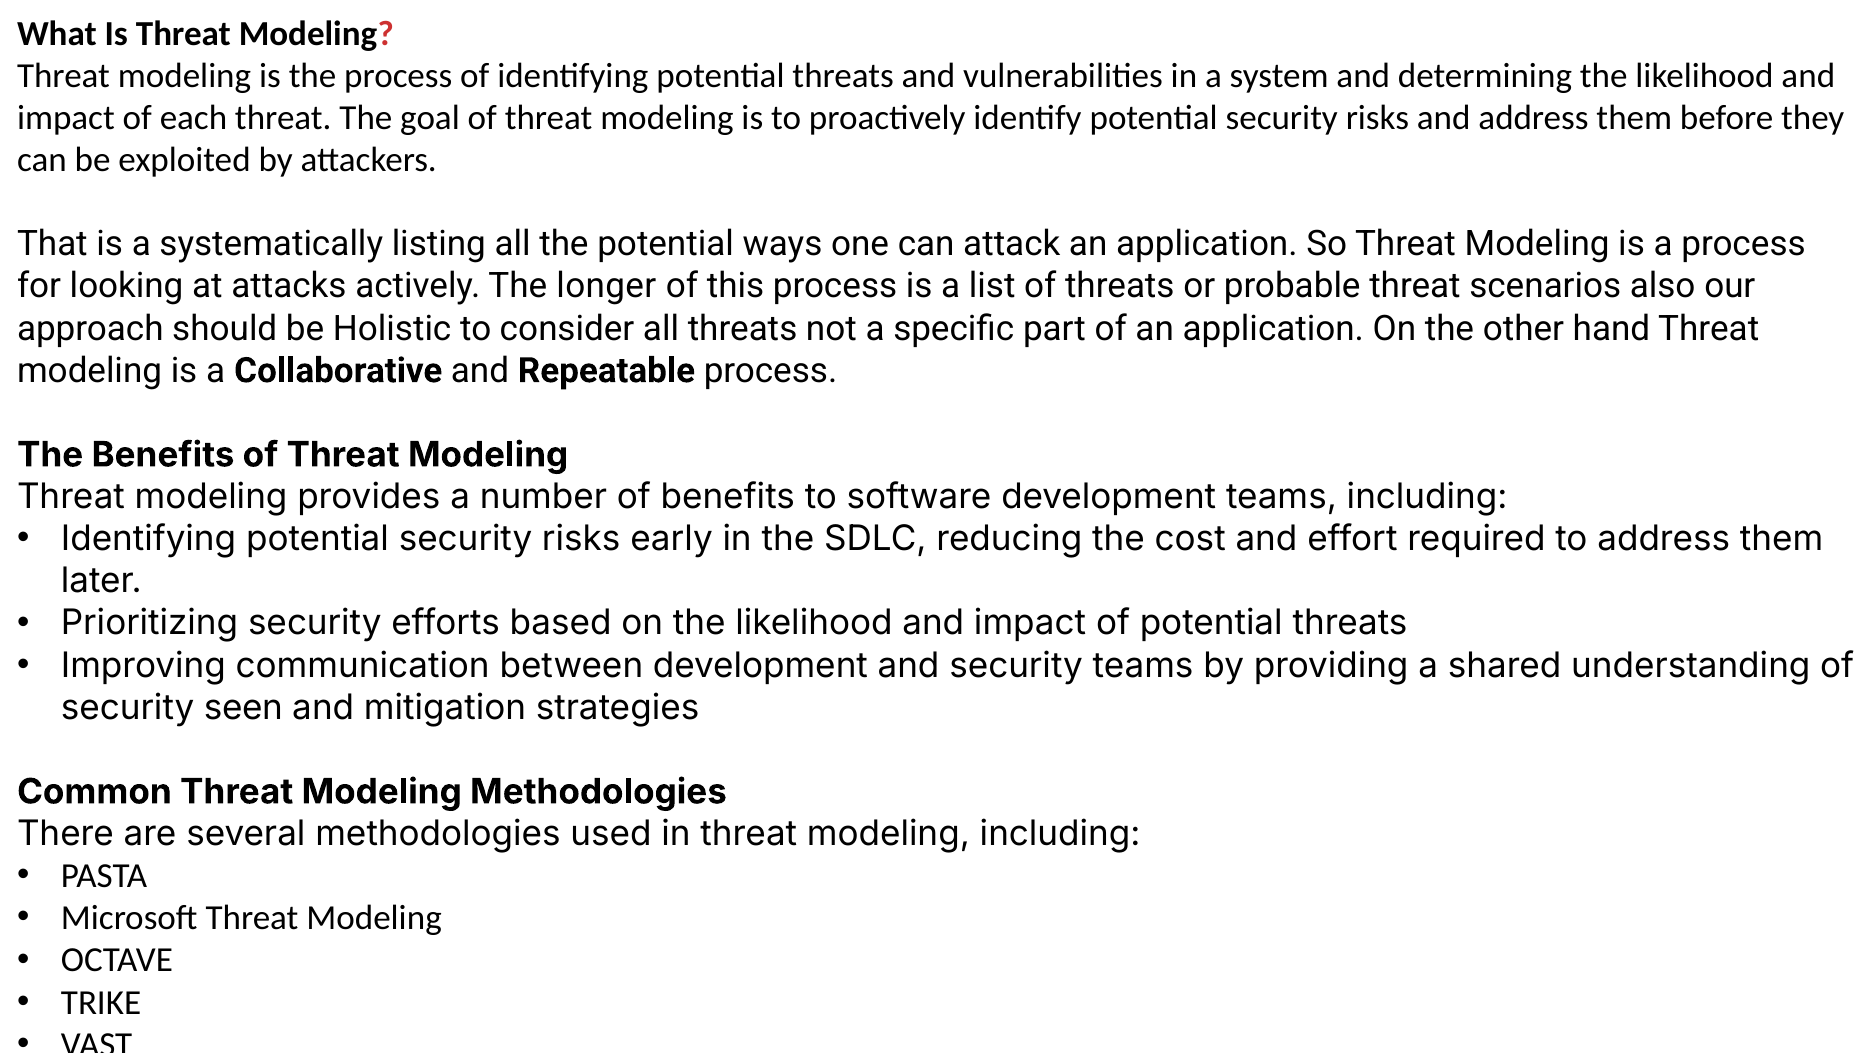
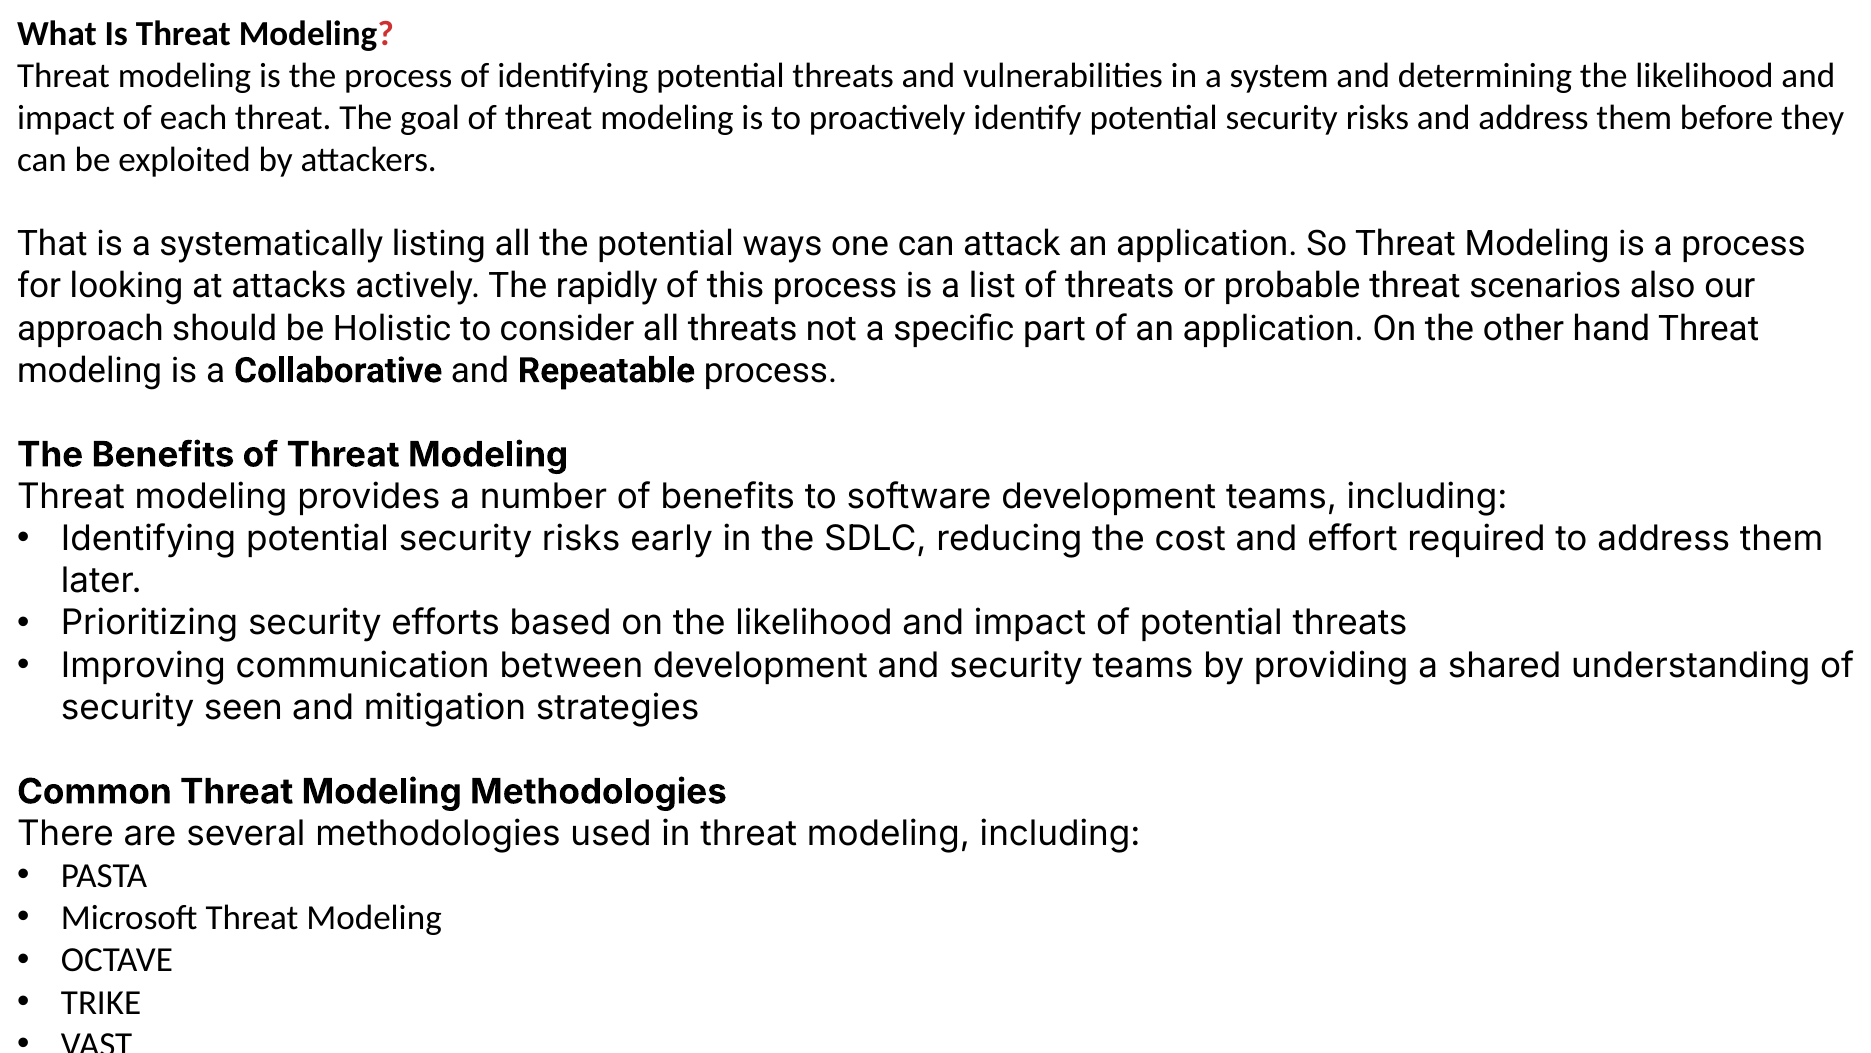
longer: longer -> rapidly (607, 286)
